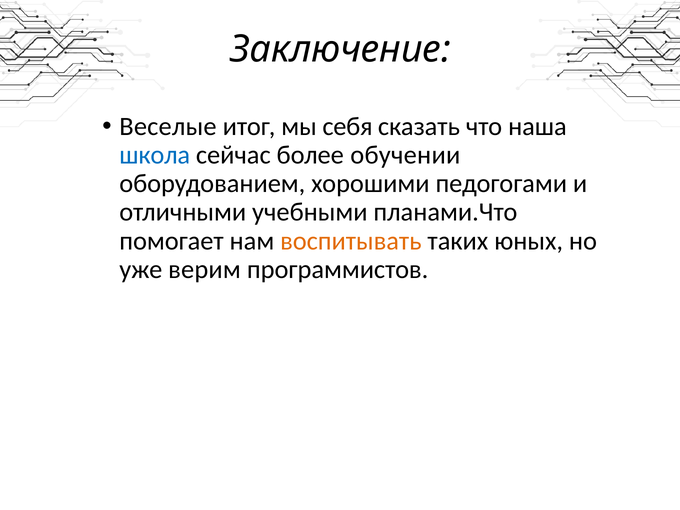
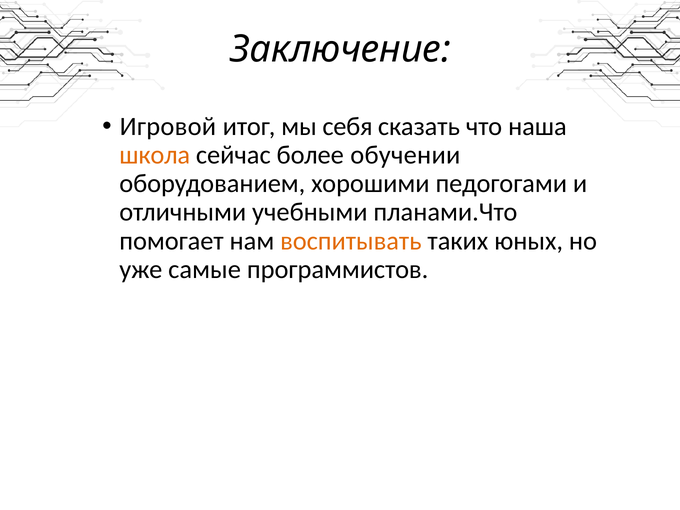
Веселые: Веселые -> Игровой (168, 127)
школа colour: blue -> orange (155, 155)
верим: верим -> самые (205, 269)
